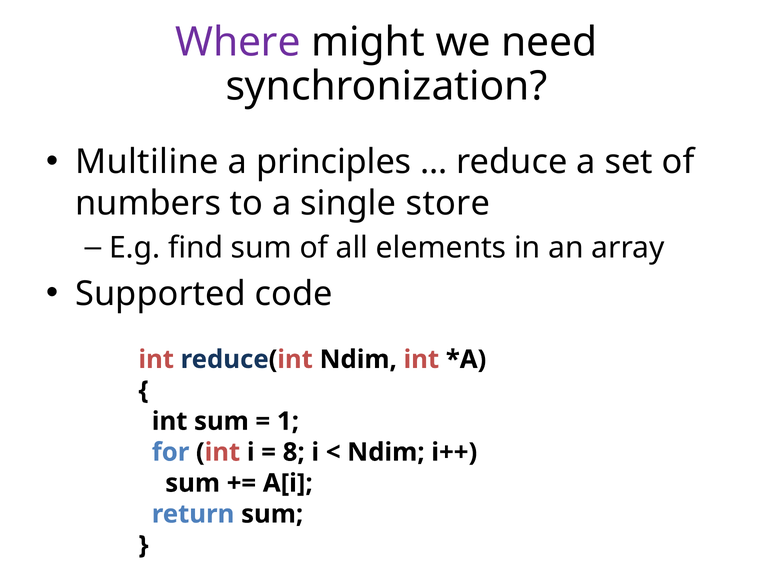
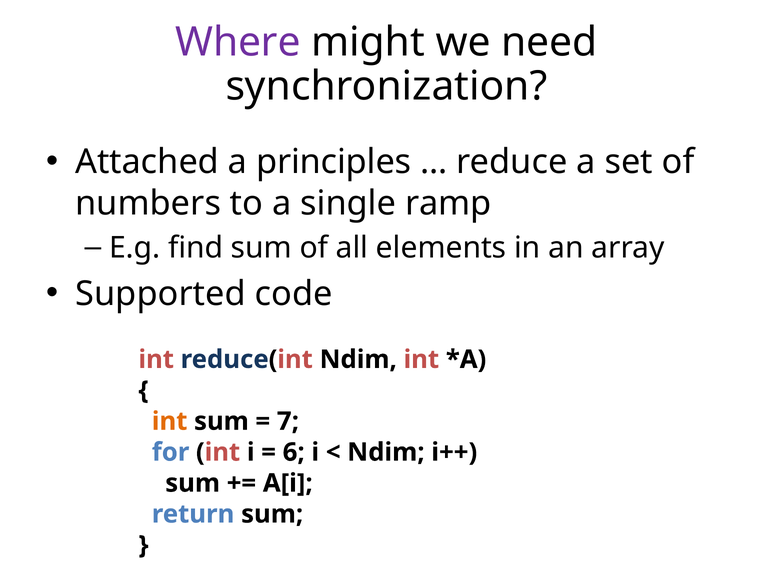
Multiline: Multiline -> Attached (147, 162)
store: store -> ramp (448, 203)
int colour: black -> orange (170, 421)
1: 1 -> 7 (288, 421)
8: 8 -> 6 (294, 452)
